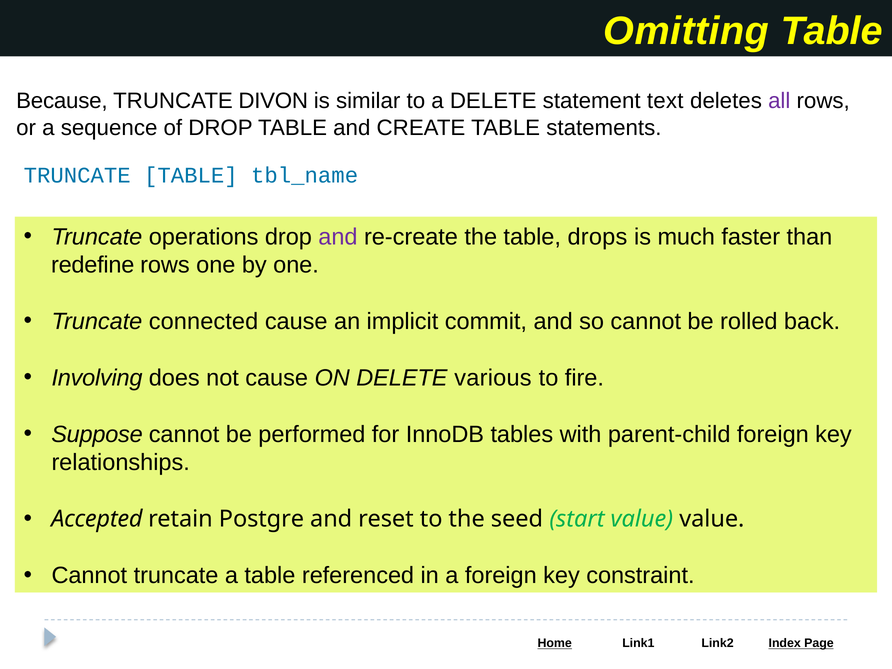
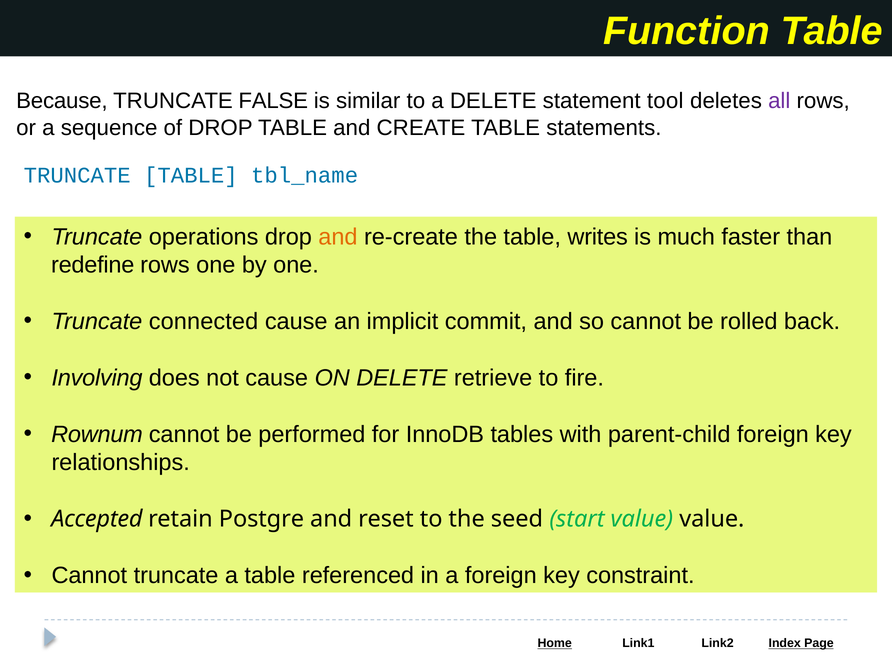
Omitting: Omitting -> Function (686, 31)
DIVON: DIVON -> FALSE (273, 101)
text: text -> tool (665, 101)
and colour: purple -> orange (338, 237)
drops: drops -> writes (598, 237)
various: various -> retrieve (493, 378)
Suppose: Suppose -> Rownum (97, 434)
